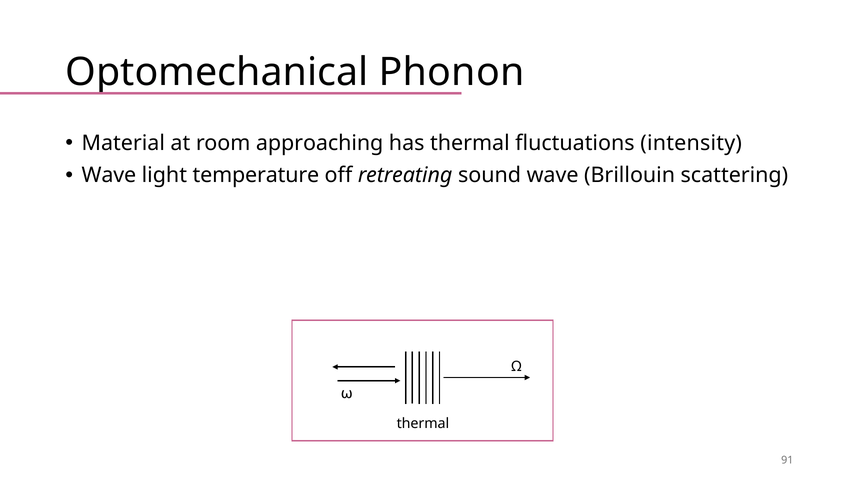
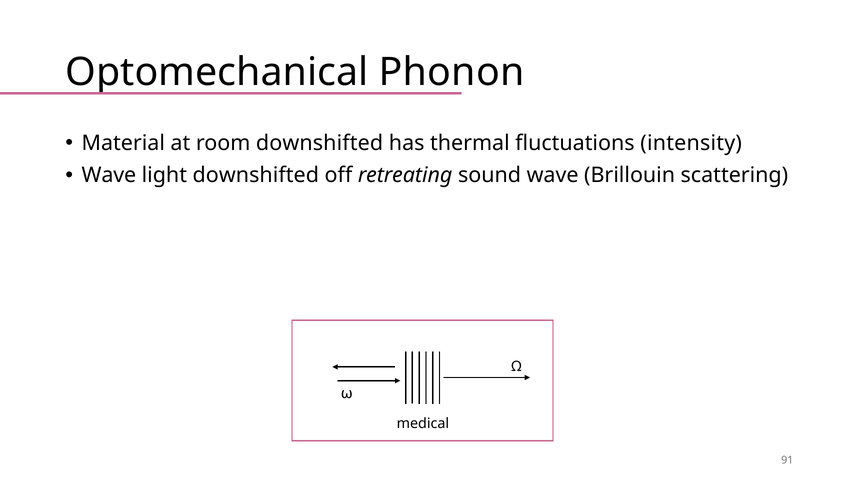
room approaching: approaching -> downshifted (320, 143)
light temperature: temperature -> downshifted (256, 175)
thermal: thermal -> medical (423, 424)
